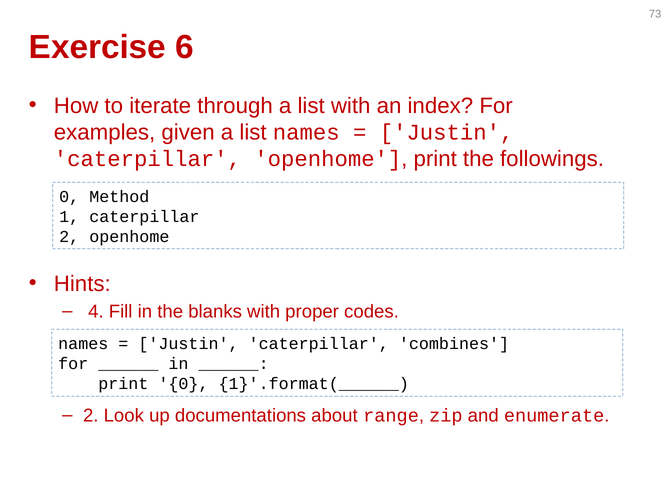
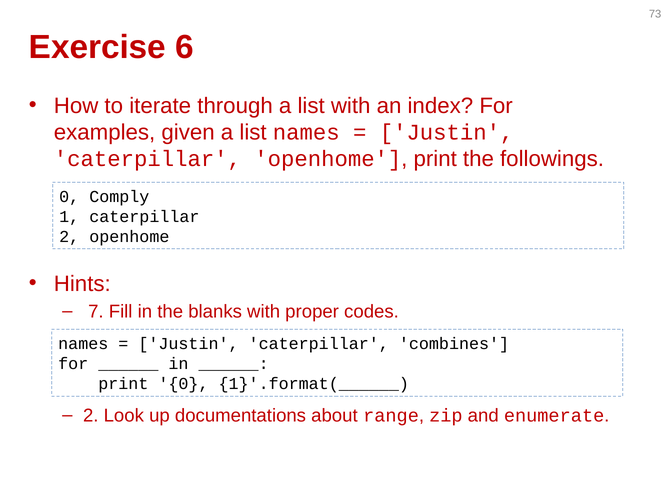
Method: Method -> Comply (119, 197)
4: 4 -> 7 (96, 312)
